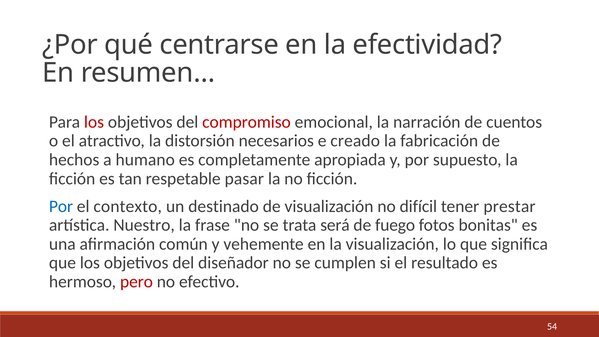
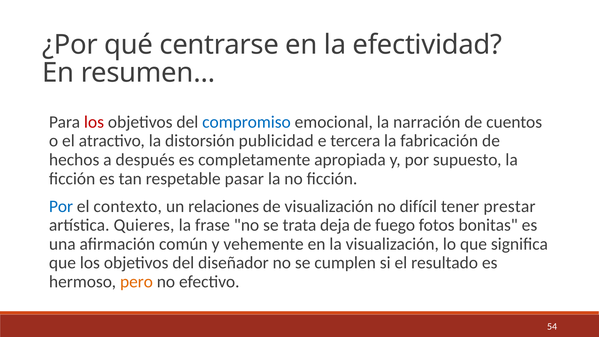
compromiso colour: red -> blue (246, 122)
necesarios: necesarios -> publicidad (276, 141)
creado: creado -> tercera (355, 141)
humano: humano -> después (145, 160)
destinado: destinado -> relaciones (224, 206)
Nuestro: Nuestro -> Quieres (144, 225)
será: será -> deja (335, 225)
pero colour: red -> orange (136, 282)
